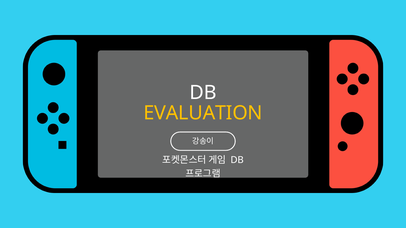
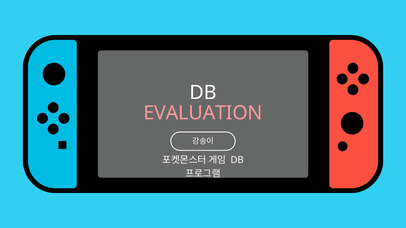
EVALUATION colour: yellow -> pink (203, 113)
